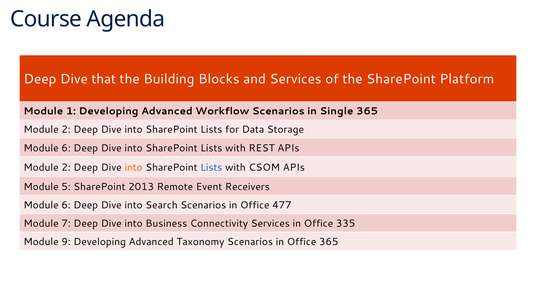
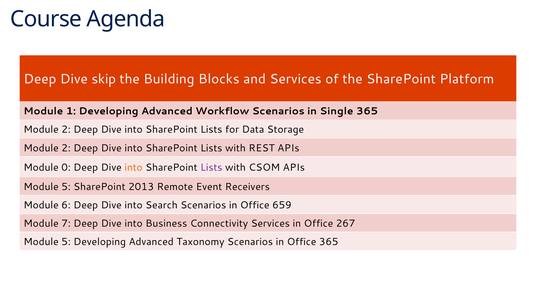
that: that -> skip (104, 79)
6: 6 -> 2 (66, 148)
2: 2 -> 0 (66, 167)
Lists colour: blue -> purple (211, 167)
477: 477 -> 659 (282, 205)
335: 335 -> 267 (346, 223)
9: 9 -> 5 (66, 242)
